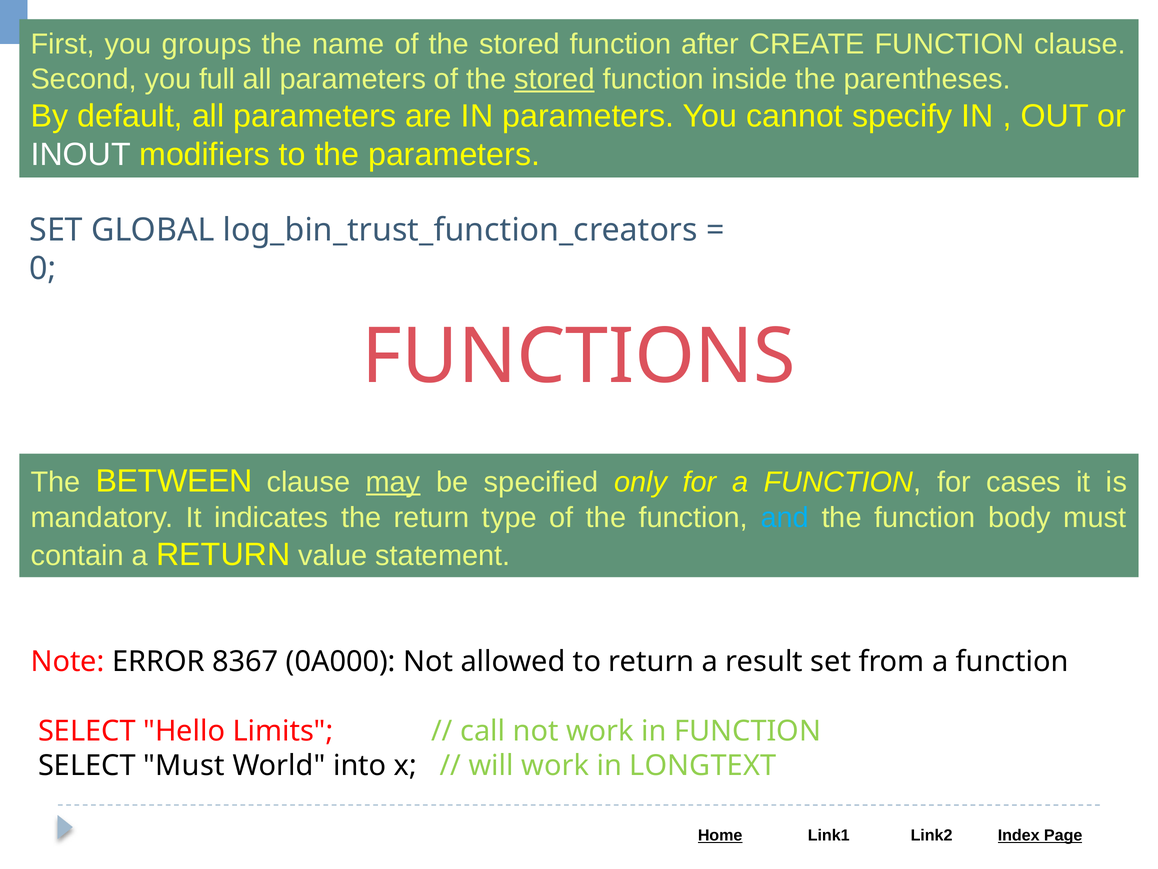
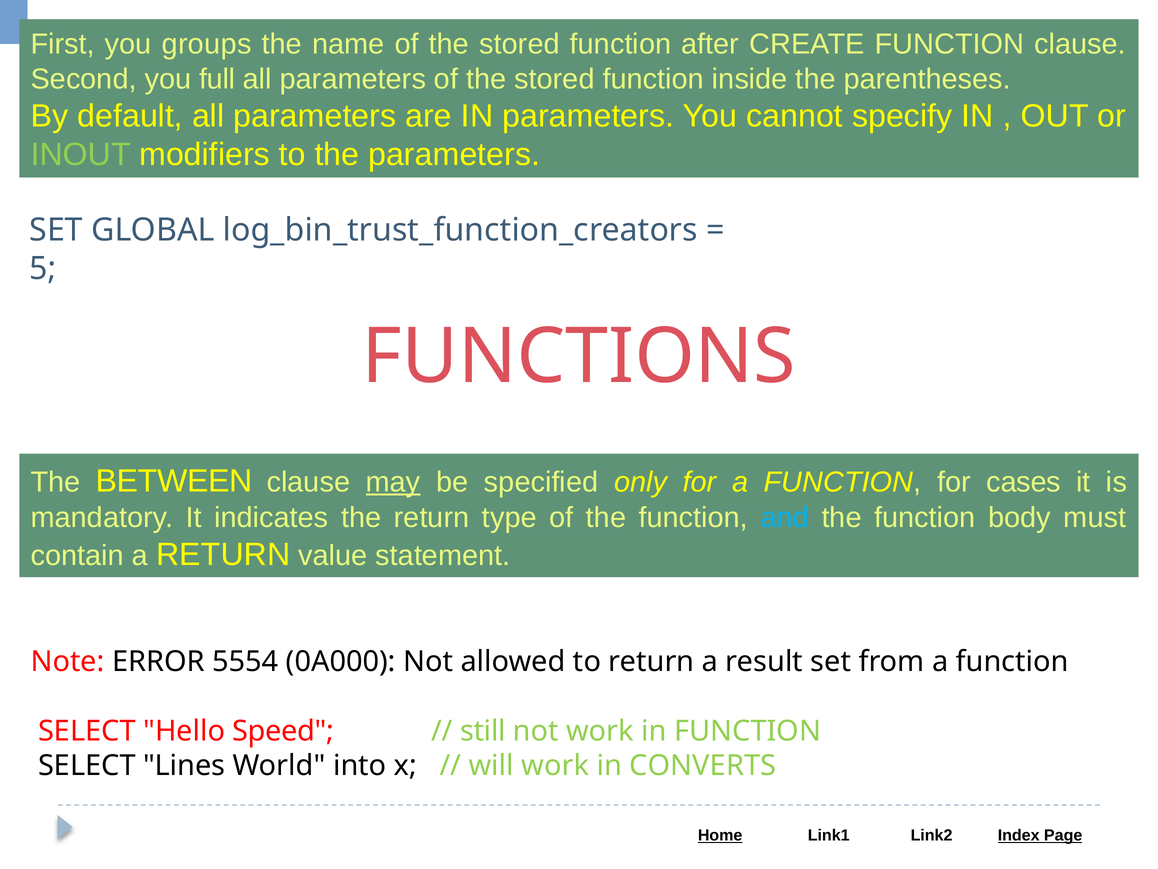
stored underline: present -> none (554, 79)
INOUT colour: white -> light green (81, 155)
0: 0 -> 5 (43, 268)
8367: 8367 -> 5554 (245, 661)
Limits: Limits -> Speed (283, 731)
call: call -> still (483, 731)
SELECT Must: Must -> Lines (184, 765)
LONGTEXT: LONGTEXT -> CONVERTS (703, 765)
